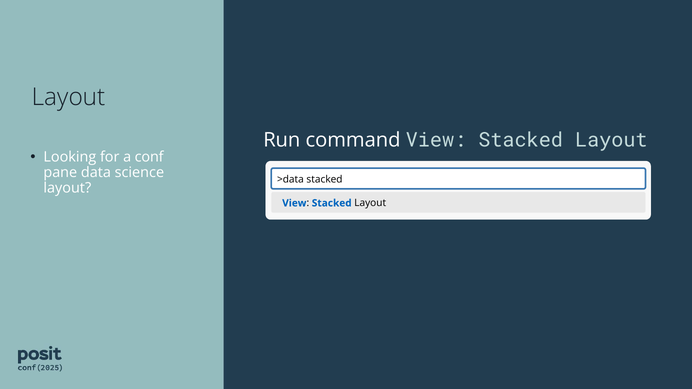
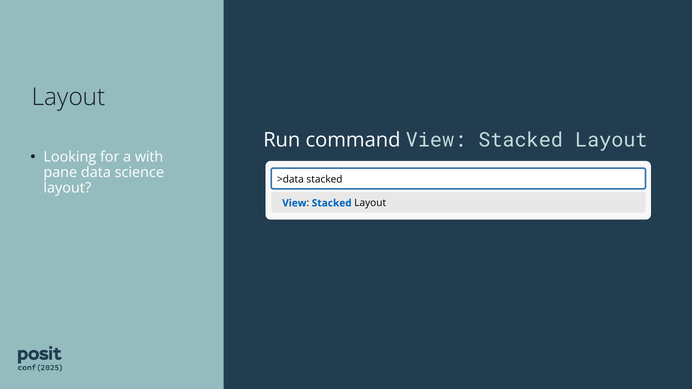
conf: conf -> with (149, 157)
